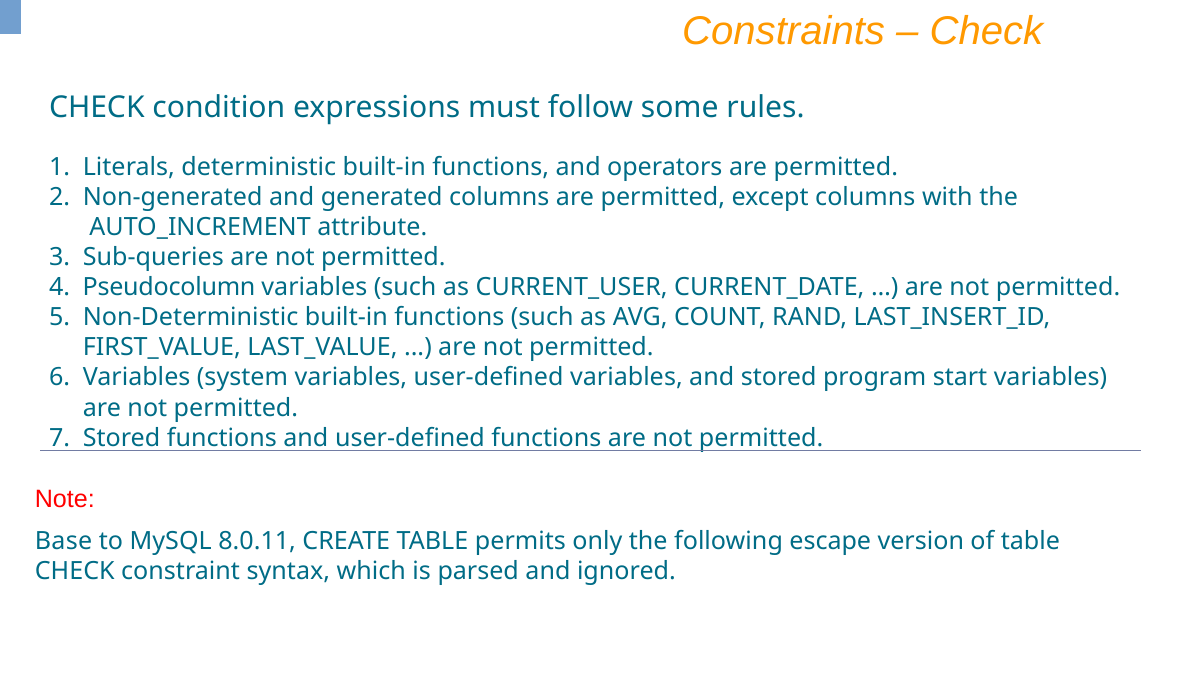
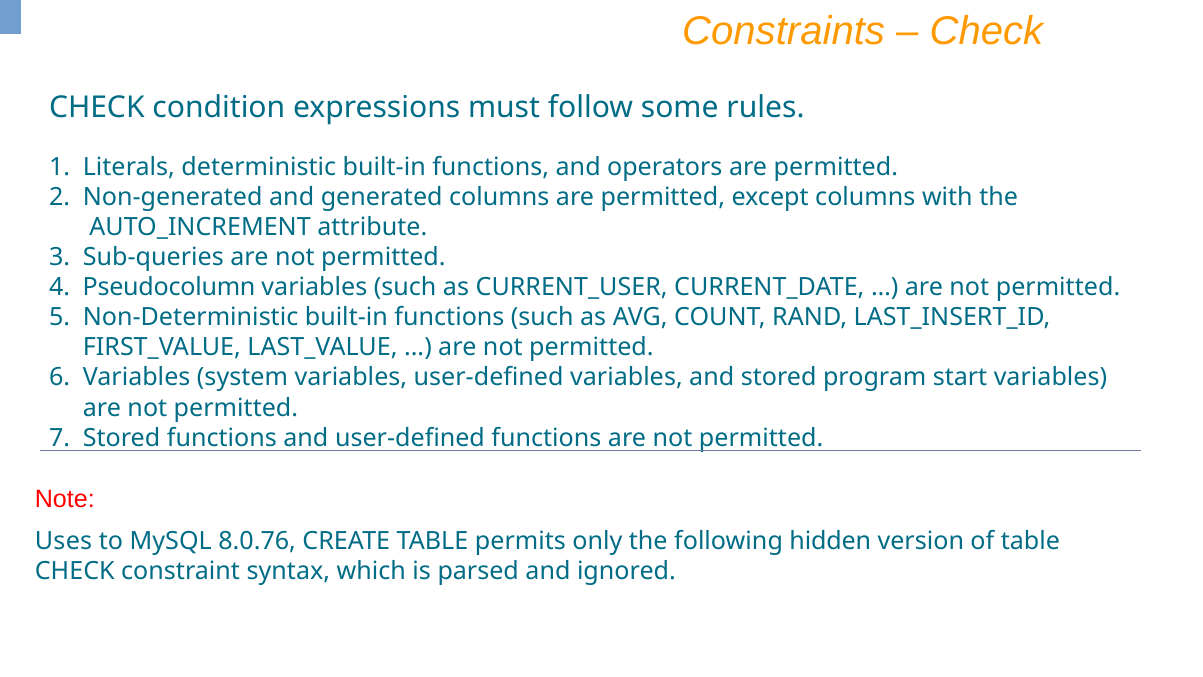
Base: Base -> Uses (64, 541)
8.0.11: 8.0.11 -> 8.0.76 (257, 541)
escape: escape -> hidden (830, 541)
